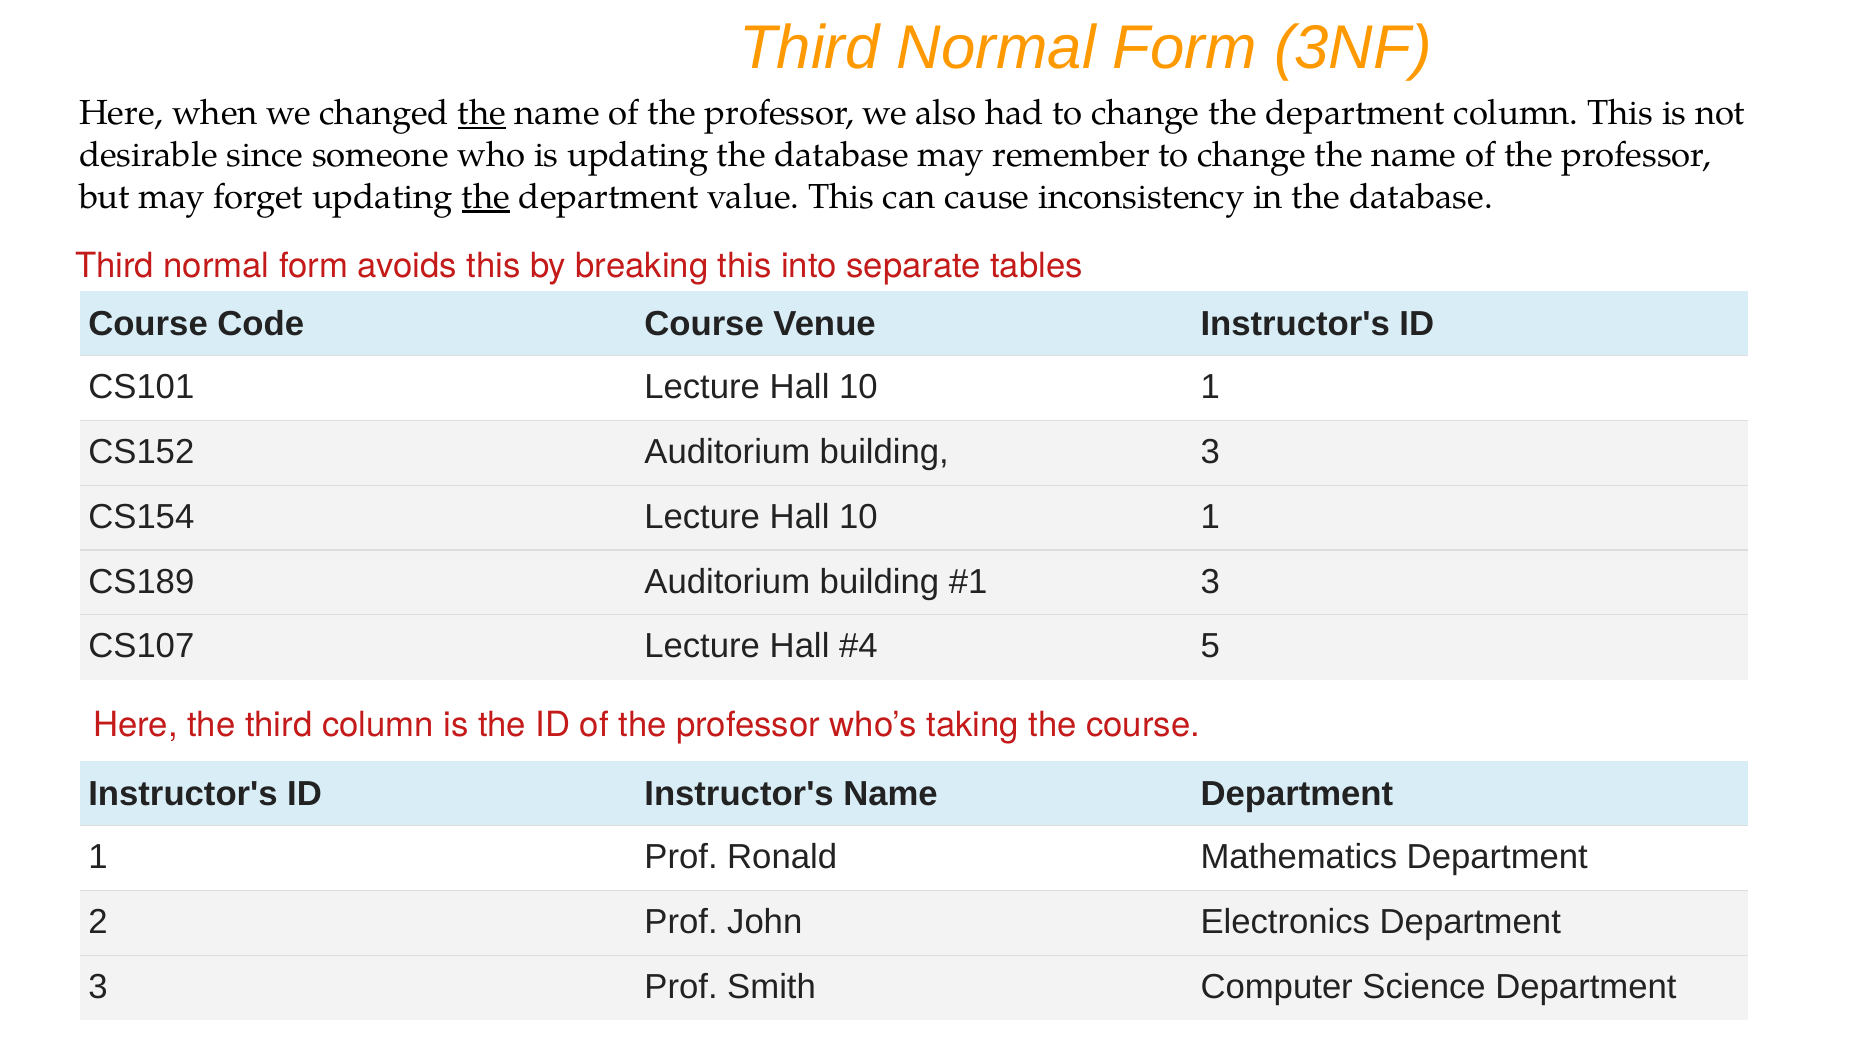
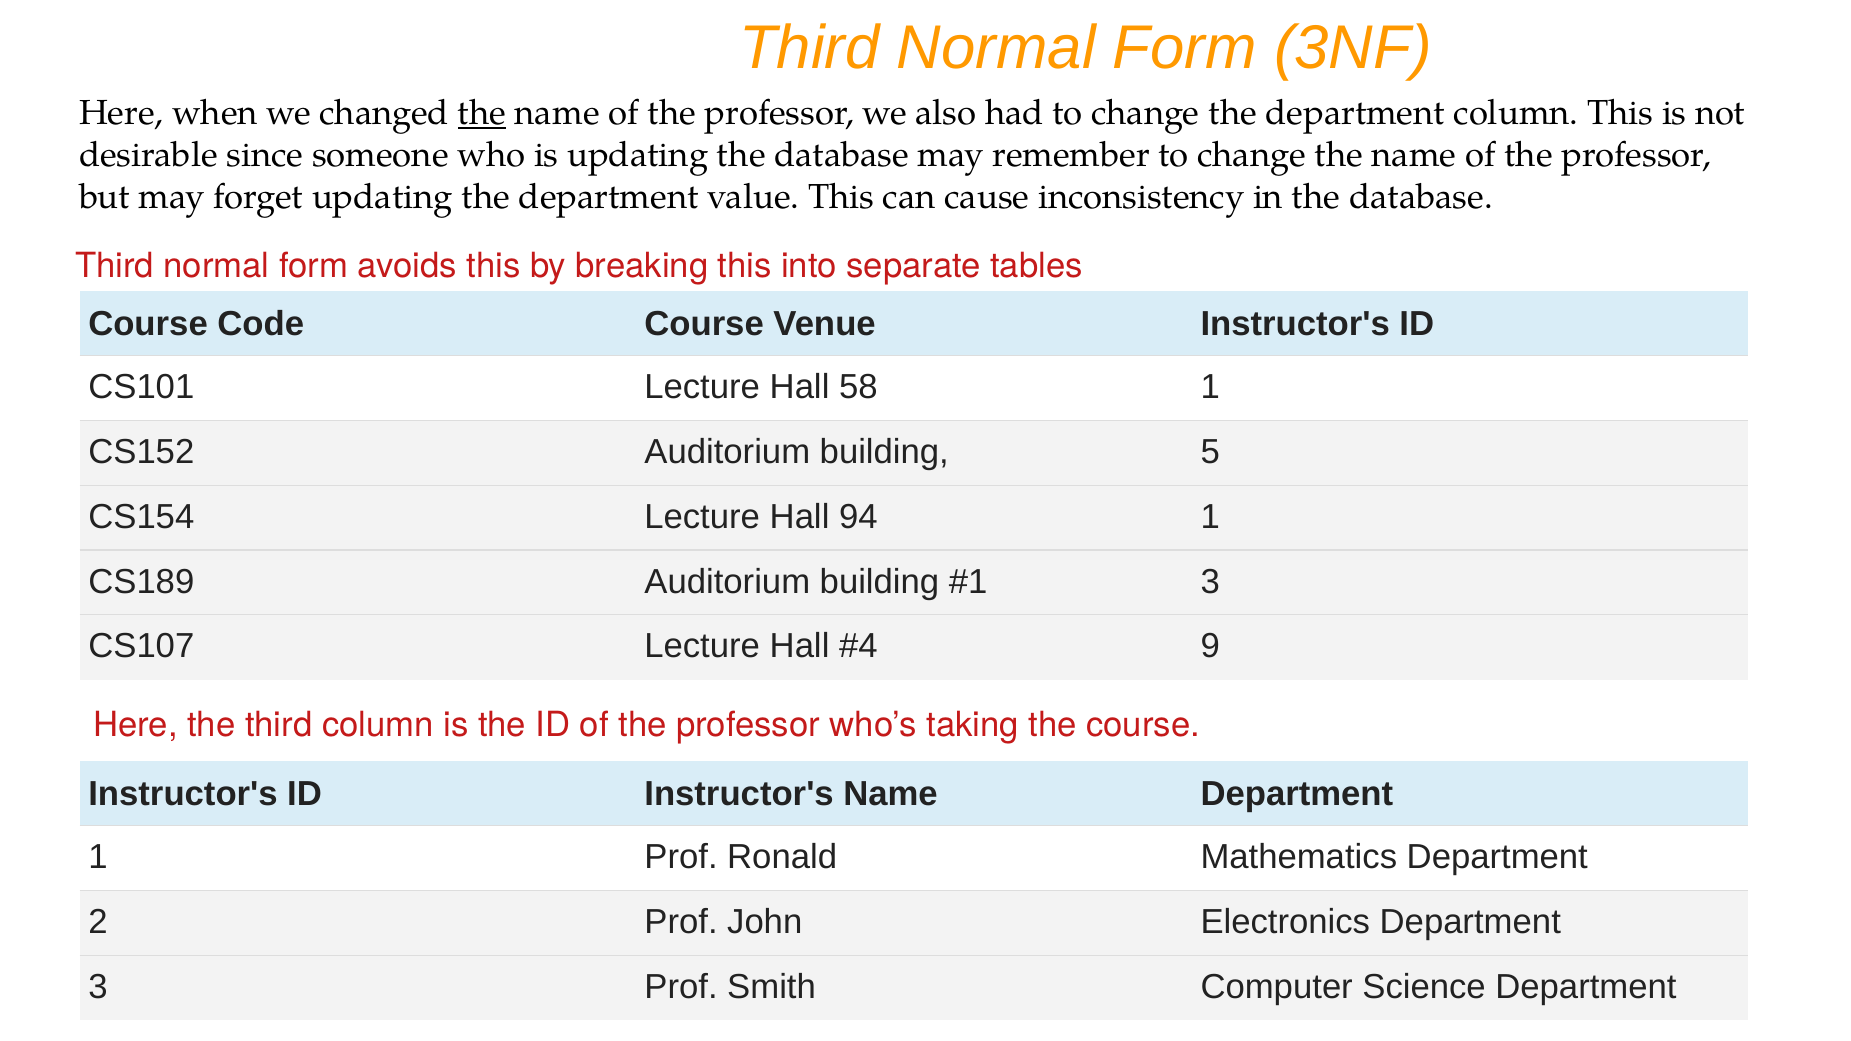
the underline: present -> none (486, 197)
CS101 Lecture Hall 10: 10 -> 58 (858, 387)
building 3: 3 -> 5 (1210, 452)
CS154 Lecture Hall 10: 10 -> 94 (858, 517)
5: 5 -> 9 (1210, 646)
